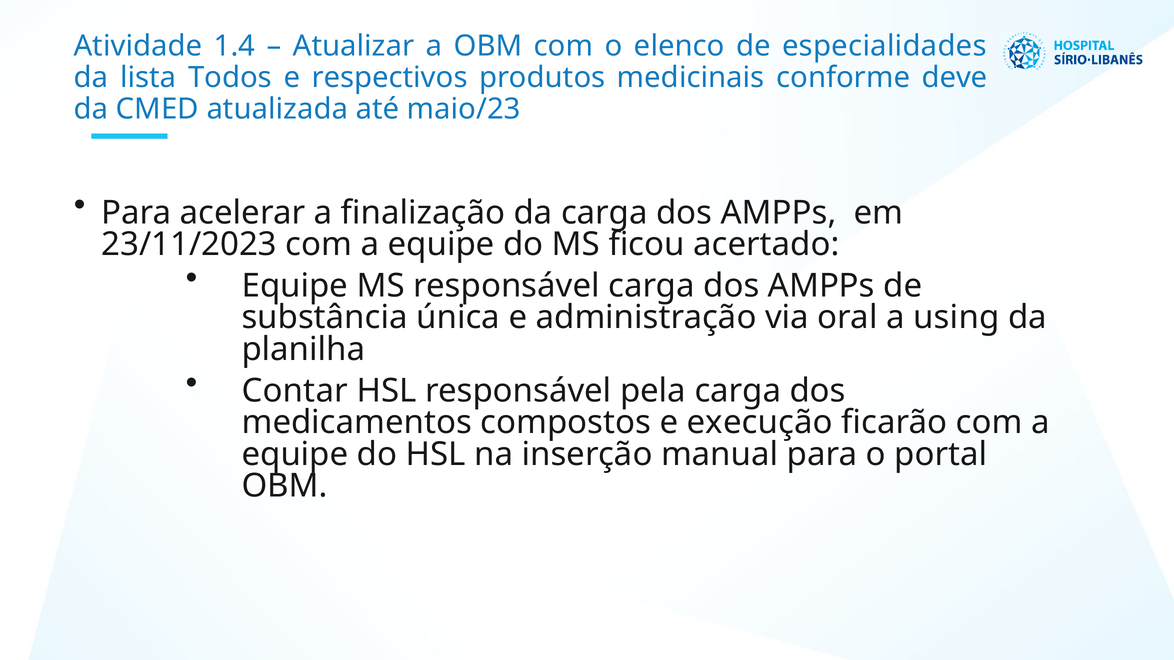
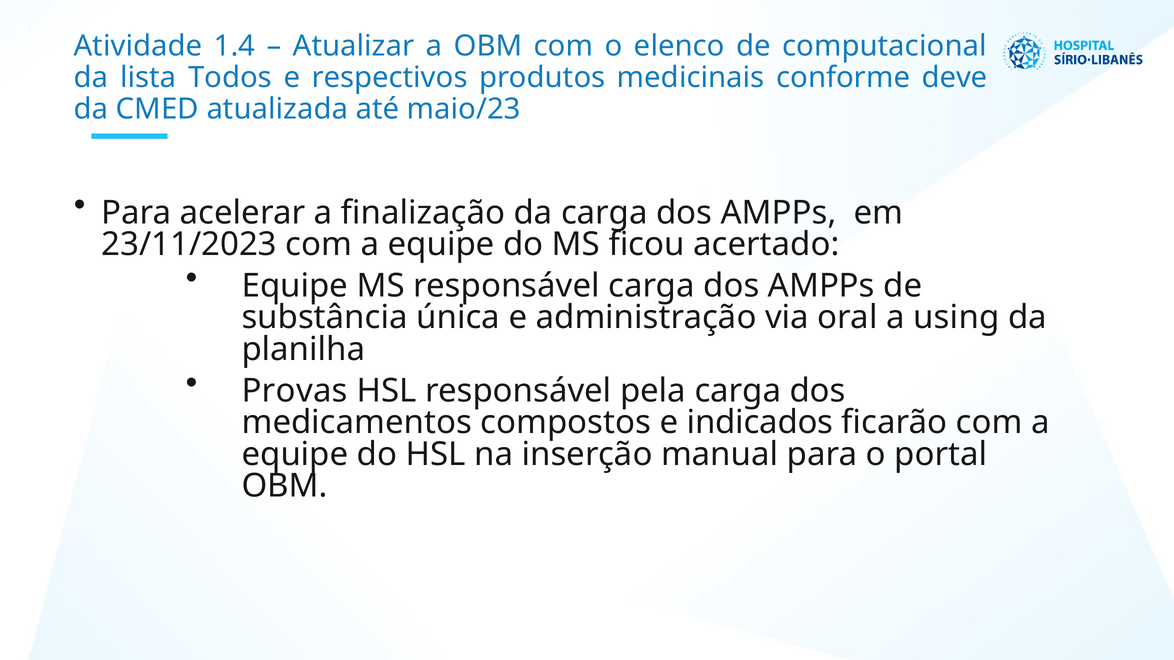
especialidades: especialidades -> computacional (884, 46)
Contar: Contar -> Provas (295, 391)
execução: execução -> indicados (760, 423)
